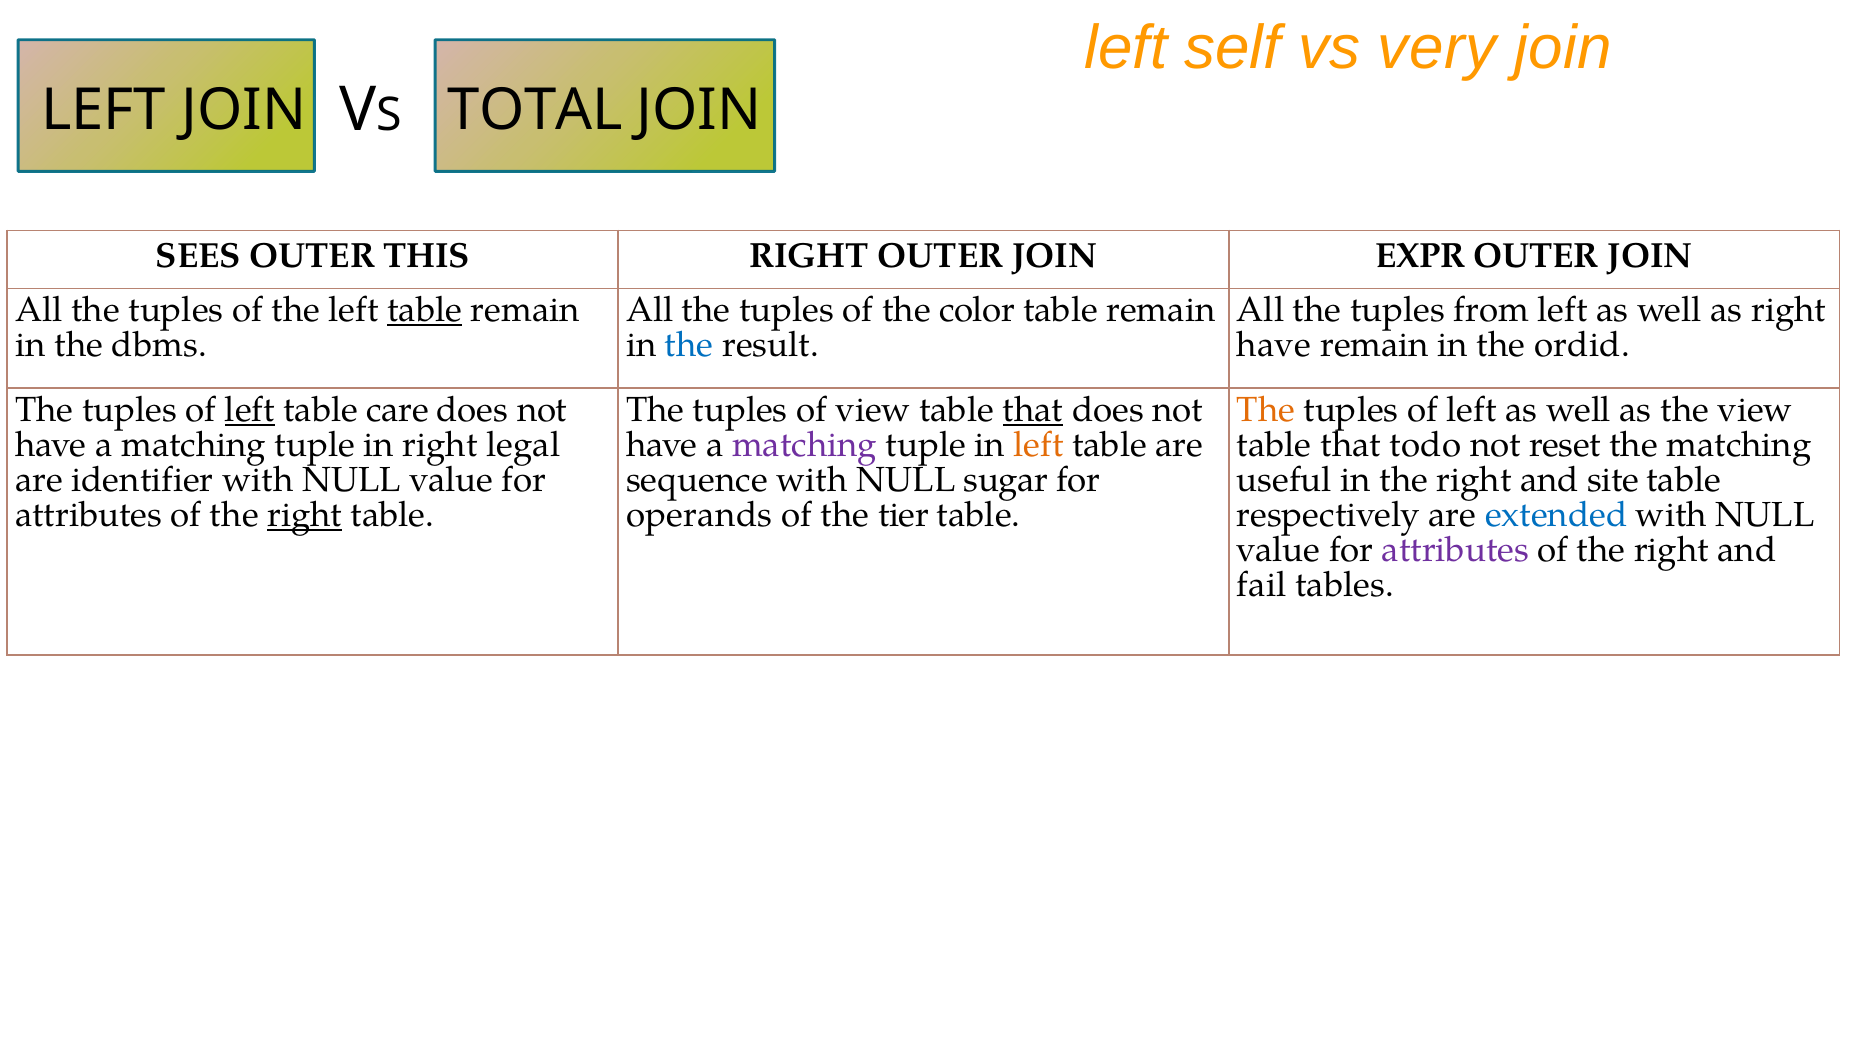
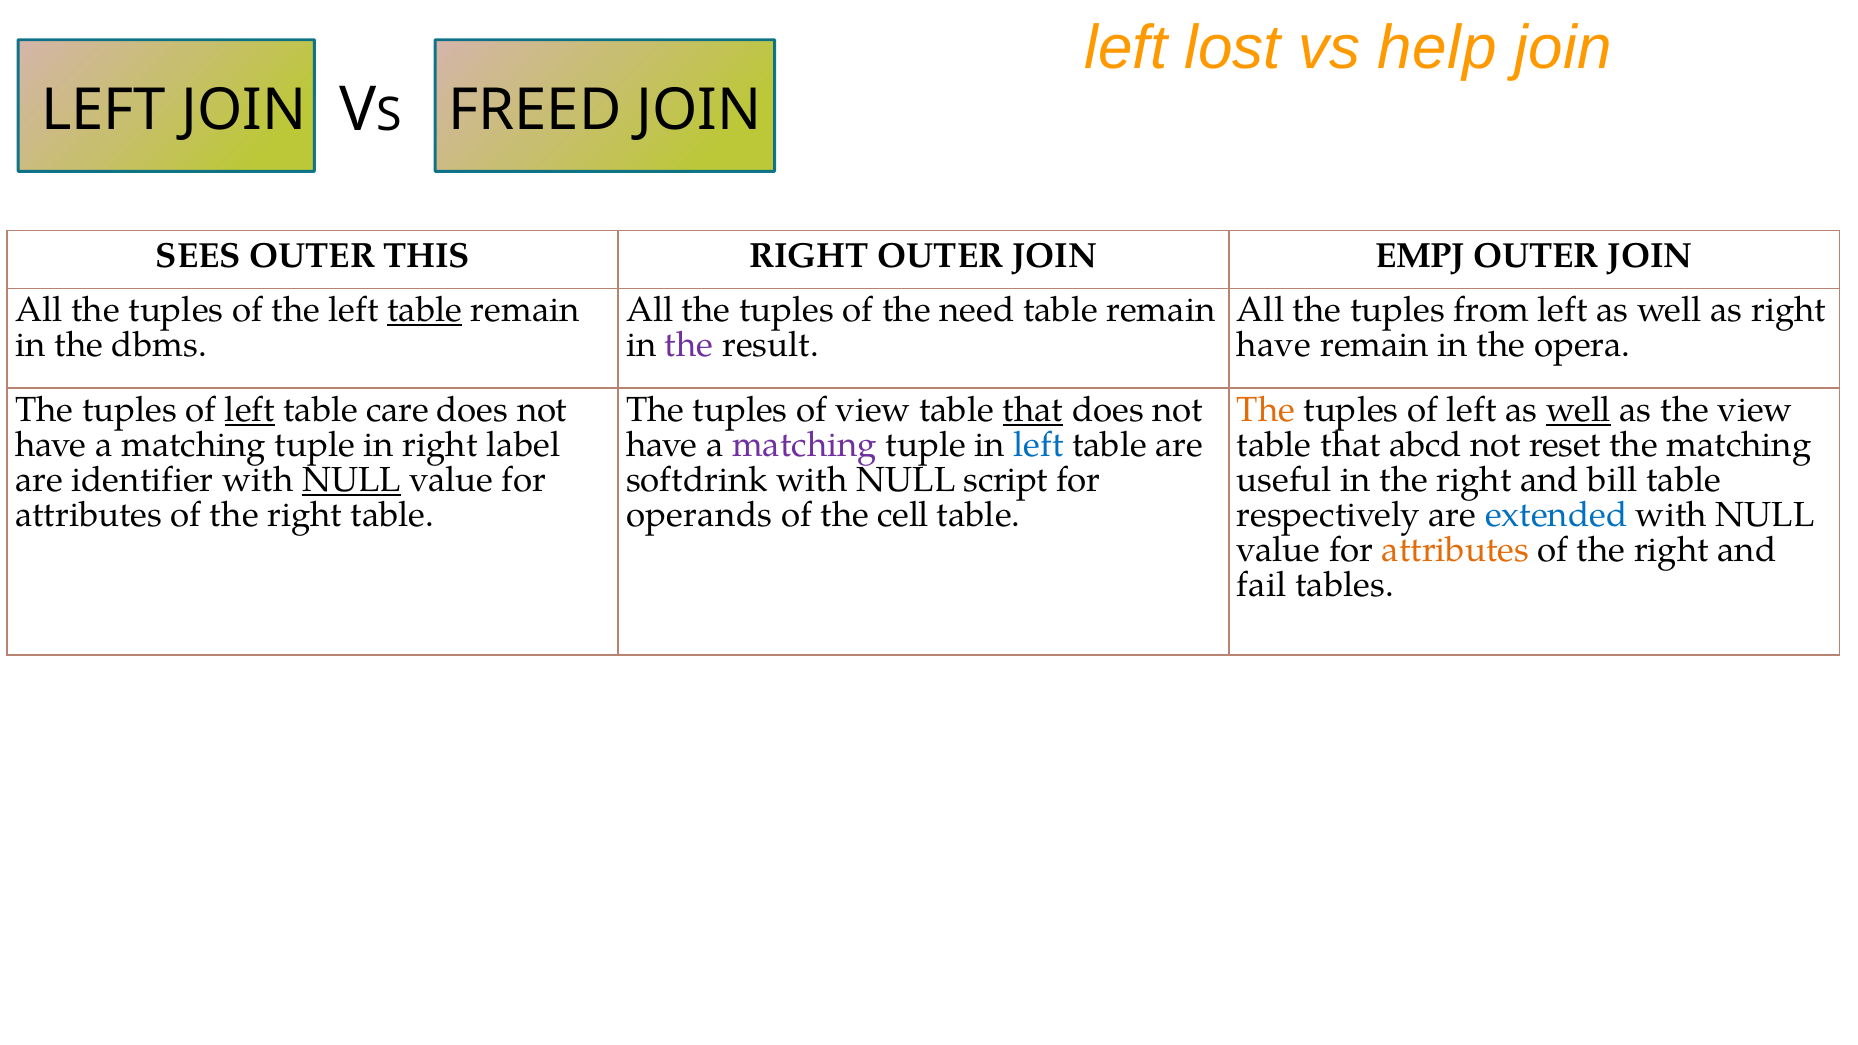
self: self -> lost (1233, 48)
very: very -> help (1437, 48)
TOTAL: TOTAL -> FREED (535, 110)
EXPR: EXPR -> EMPJ (1420, 256)
color: color -> need (977, 310)
the colour: blue -> purple (689, 345)
ordid: ordid -> opera (1582, 345)
well underline: none -> present (1579, 410)
legal: legal -> label (523, 445)
left colour: orange -> blue (1038, 445)
todo: todo -> abcd (1426, 445)
NULL underline: none -> present (351, 480)
sequence: sequence -> softdrink (697, 480)
sugar: sugar -> script (1006, 480)
site: site -> bill (1613, 480)
right underline: present -> none (305, 515)
tier: tier -> cell (903, 515)
attributes colour: purple -> orange (1455, 550)
